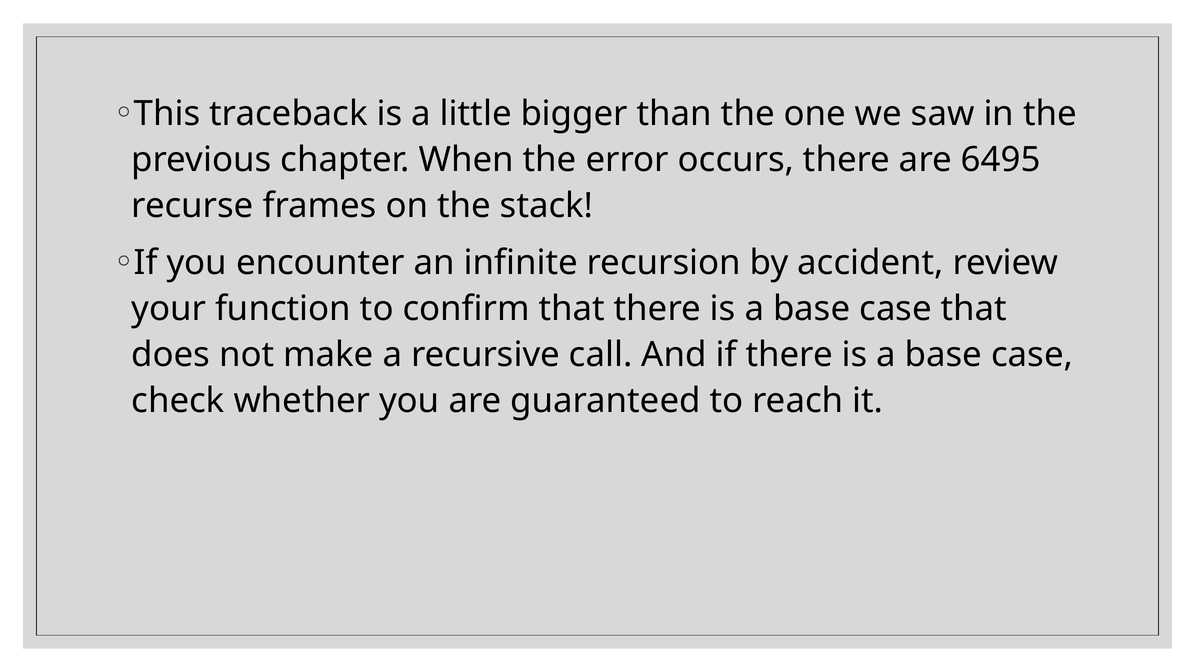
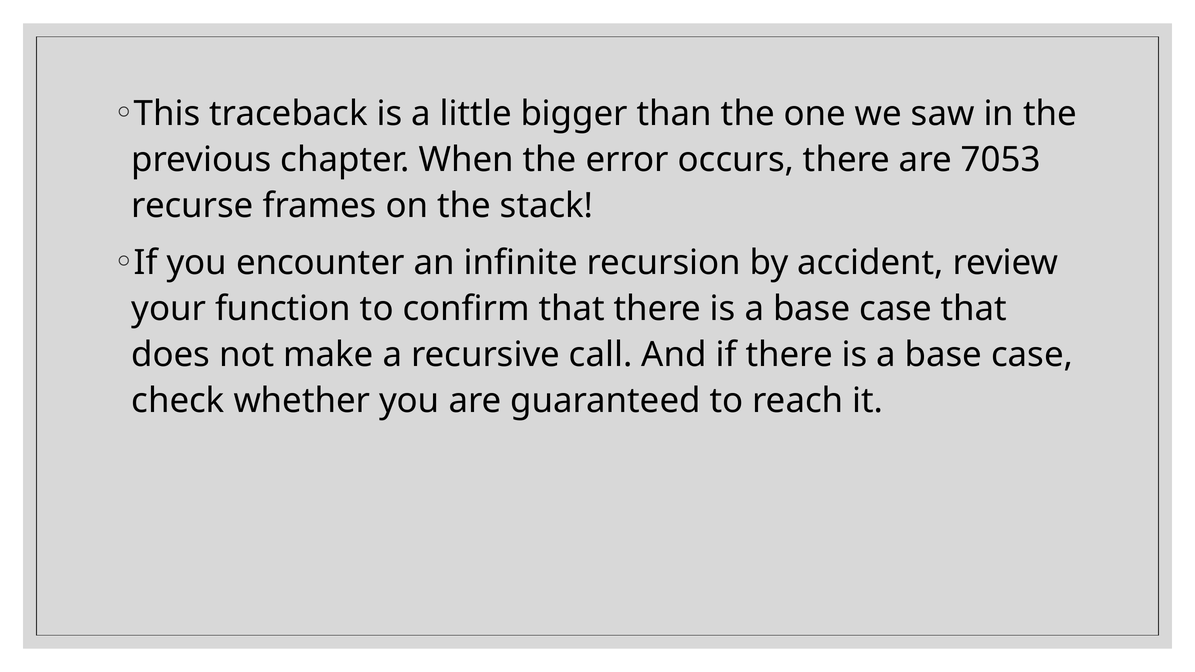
6495: 6495 -> 7053 (1001, 160)
